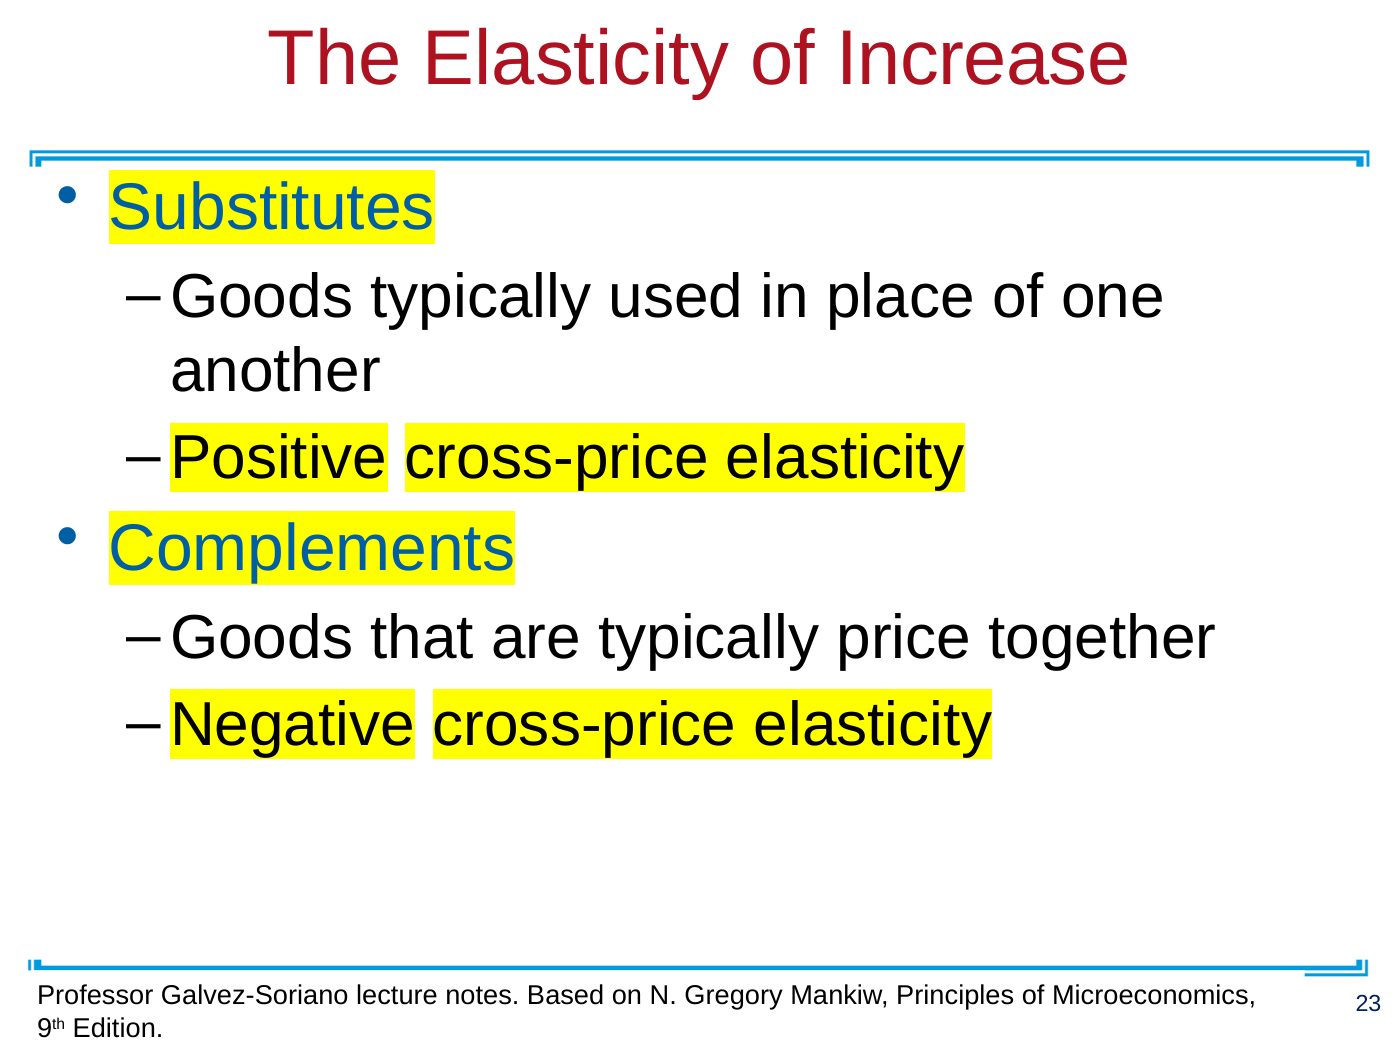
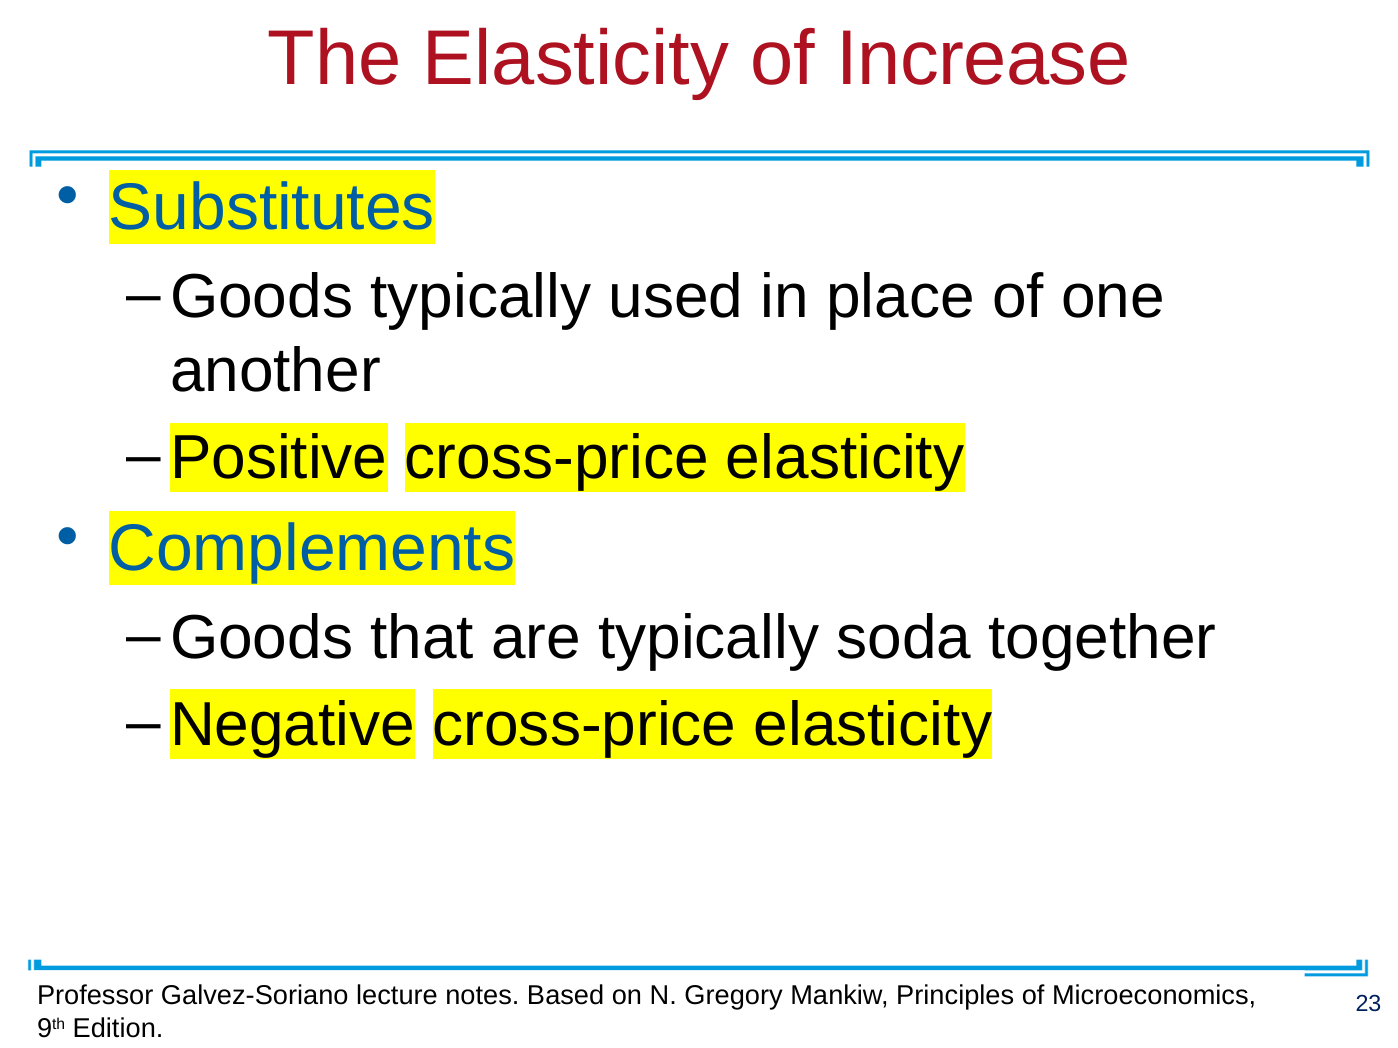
price: price -> soda (904, 638)
